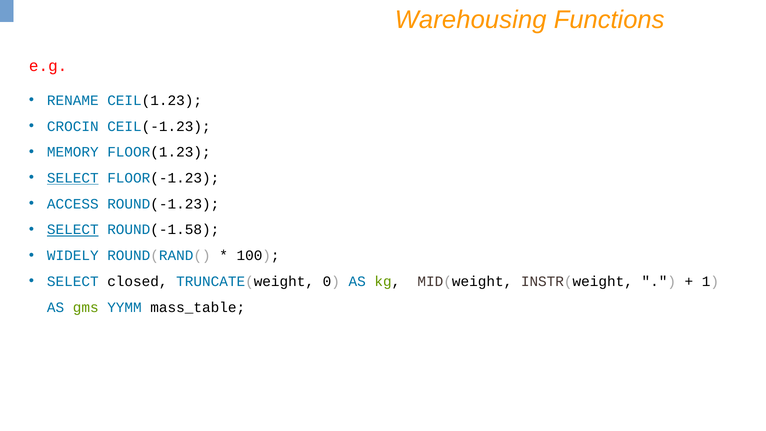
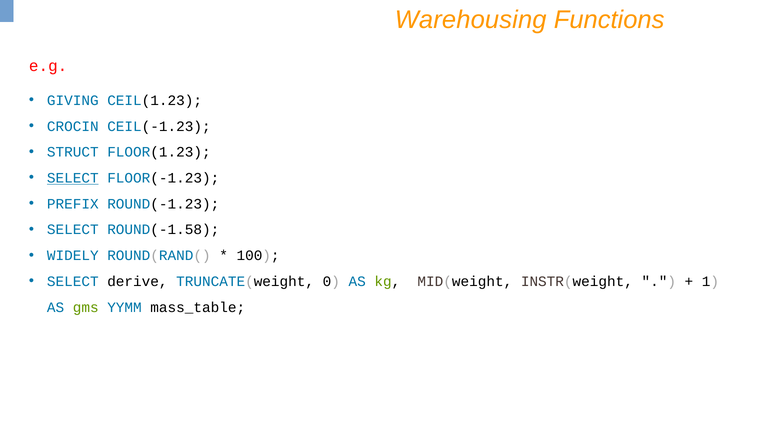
RENAME: RENAME -> GIVING (73, 100)
MEMORY: MEMORY -> STRUCT (73, 152)
ACCESS: ACCESS -> PREFIX (73, 204)
SELECT underline: present -> none (73, 230)
closed: closed -> derive (137, 281)
